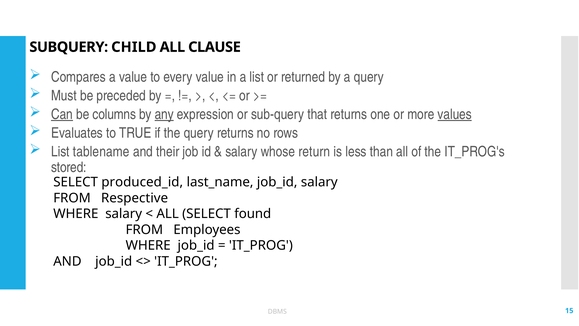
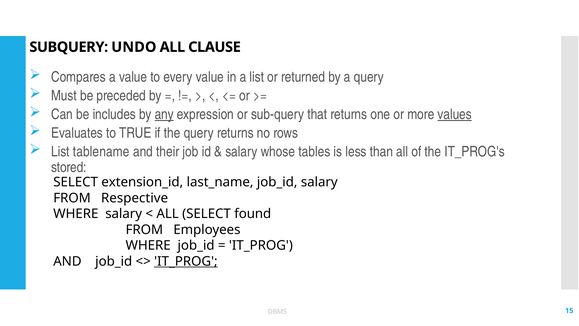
CHILD: CHILD -> UNDO (134, 47)
Can underline: present -> none (62, 114)
columns: columns -> includes (114, 114)
return: return -> tables (314, 151)
produced_id: produced_id -> extension_id (142, 182)
IT_PROG underline: none -> present (186, 261)
